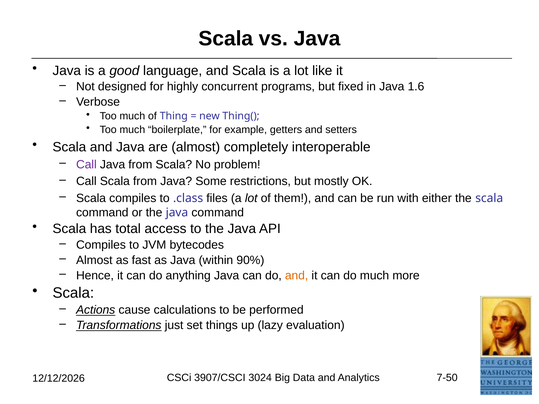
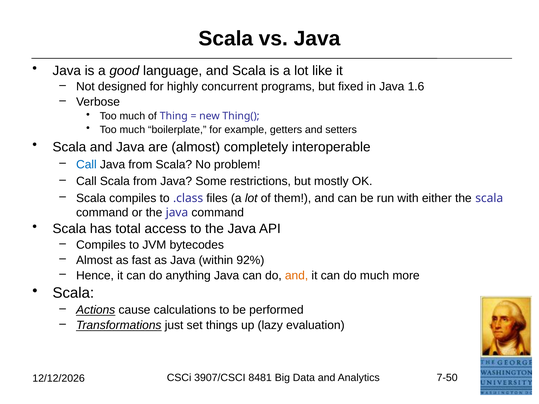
Call colour: purple -> blue (86, 165)
90%: 90% -> 92% (250, 260)
3024: 3024 -> 8481 (260, 378)
